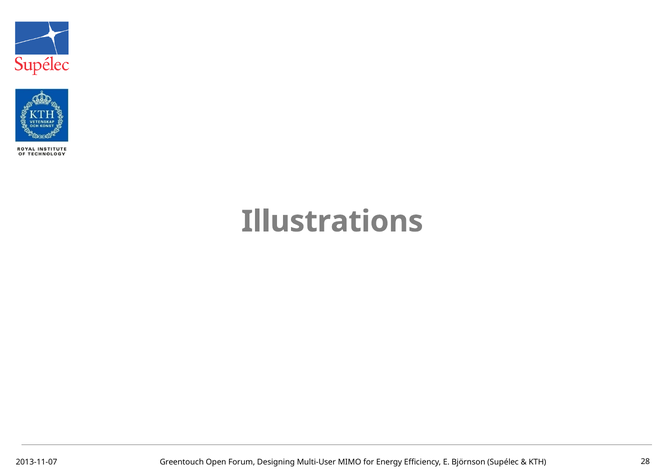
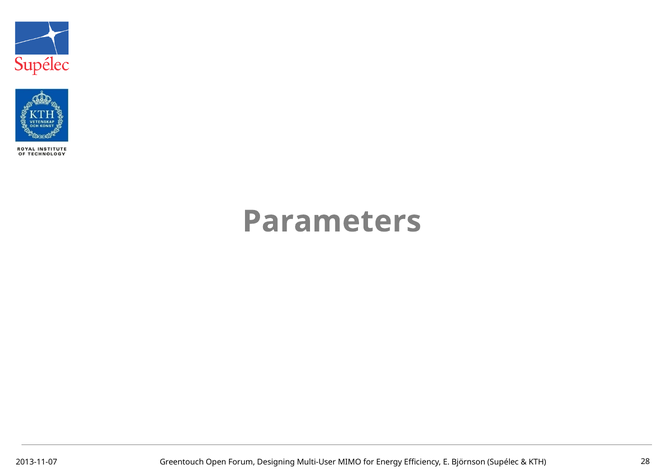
Illustrations: Illustrations -> Parameters (332, 222)
